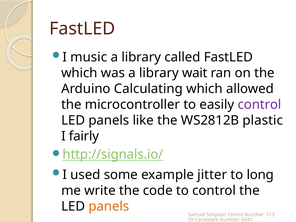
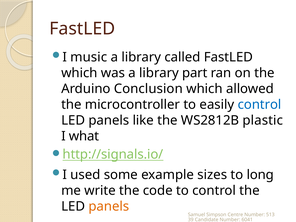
wait: wait -> part (195, 73)
Calculating: Calculating -> Conclusion (148, 89)
control colour: purple -> blue (259, 105)
fairly: fairly -> what (84, 136)
jitter: jitter -> sizes (212, 175)
